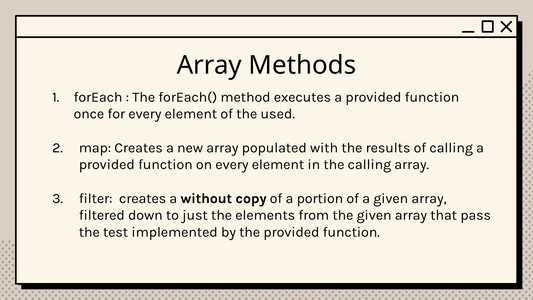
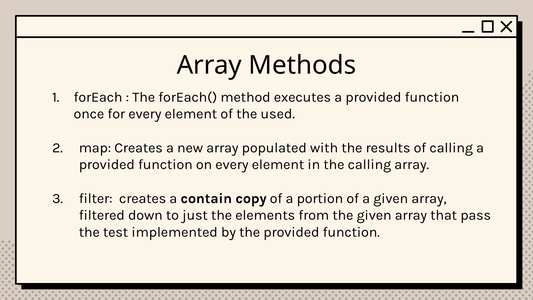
without: without -> contain (206, 198)
